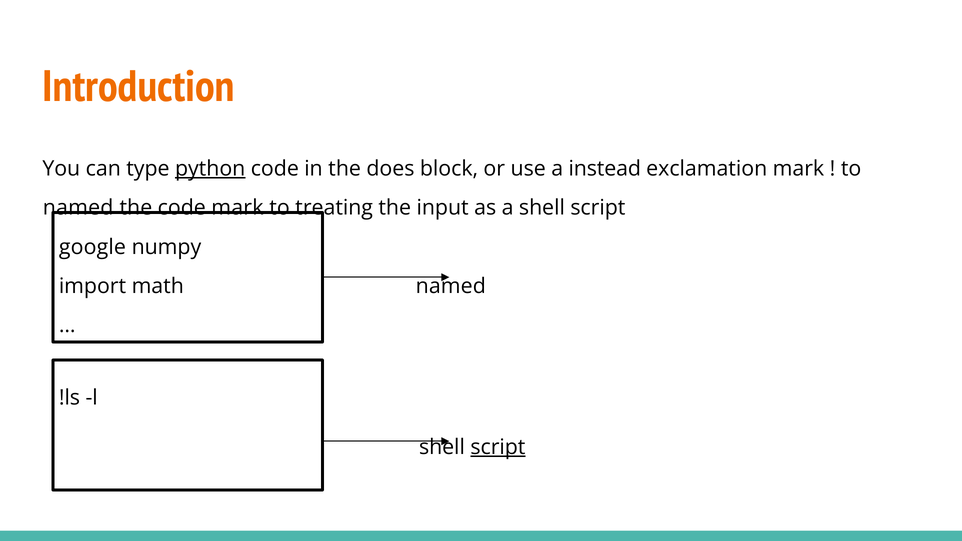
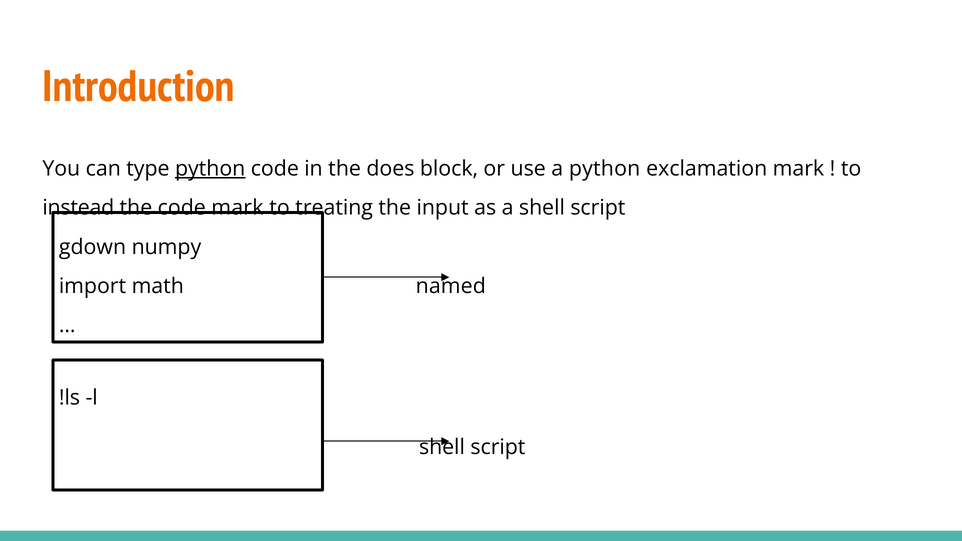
a instead: instead -> python (605, 169)
named: named -> instead (78, 208)
google: google -> gdown (93, 247)
script underline: present -> none (498, 447)
